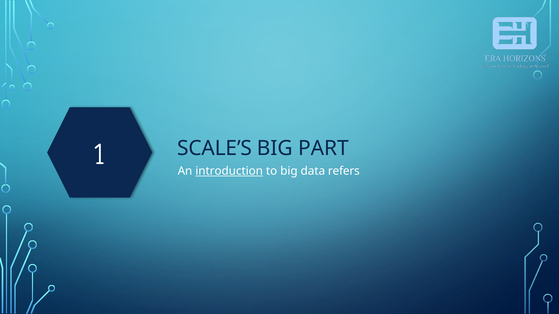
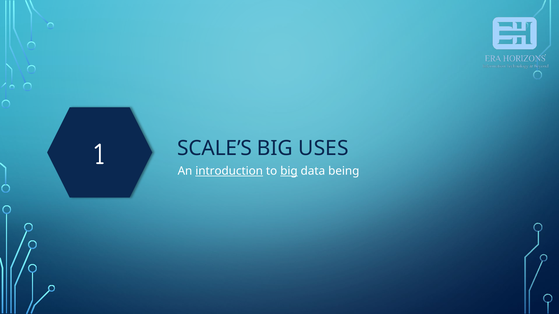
PART: PART -> USES (323, 148)
big underline: none -> present (289, 171)
refers: refers -> being (344, 171)
